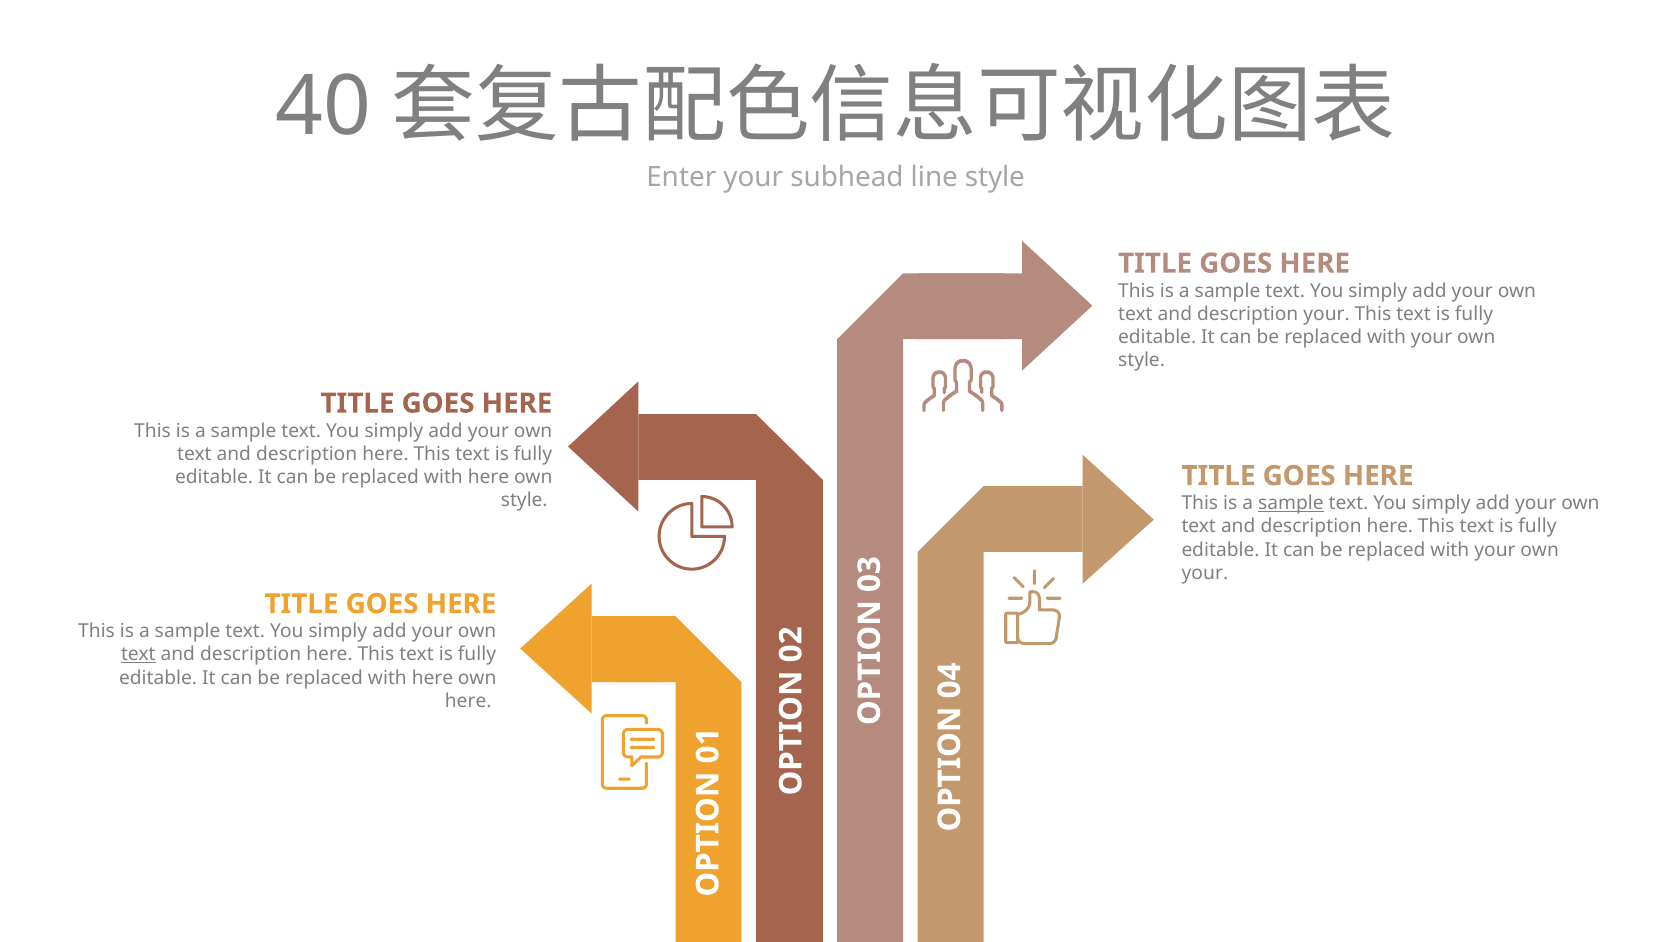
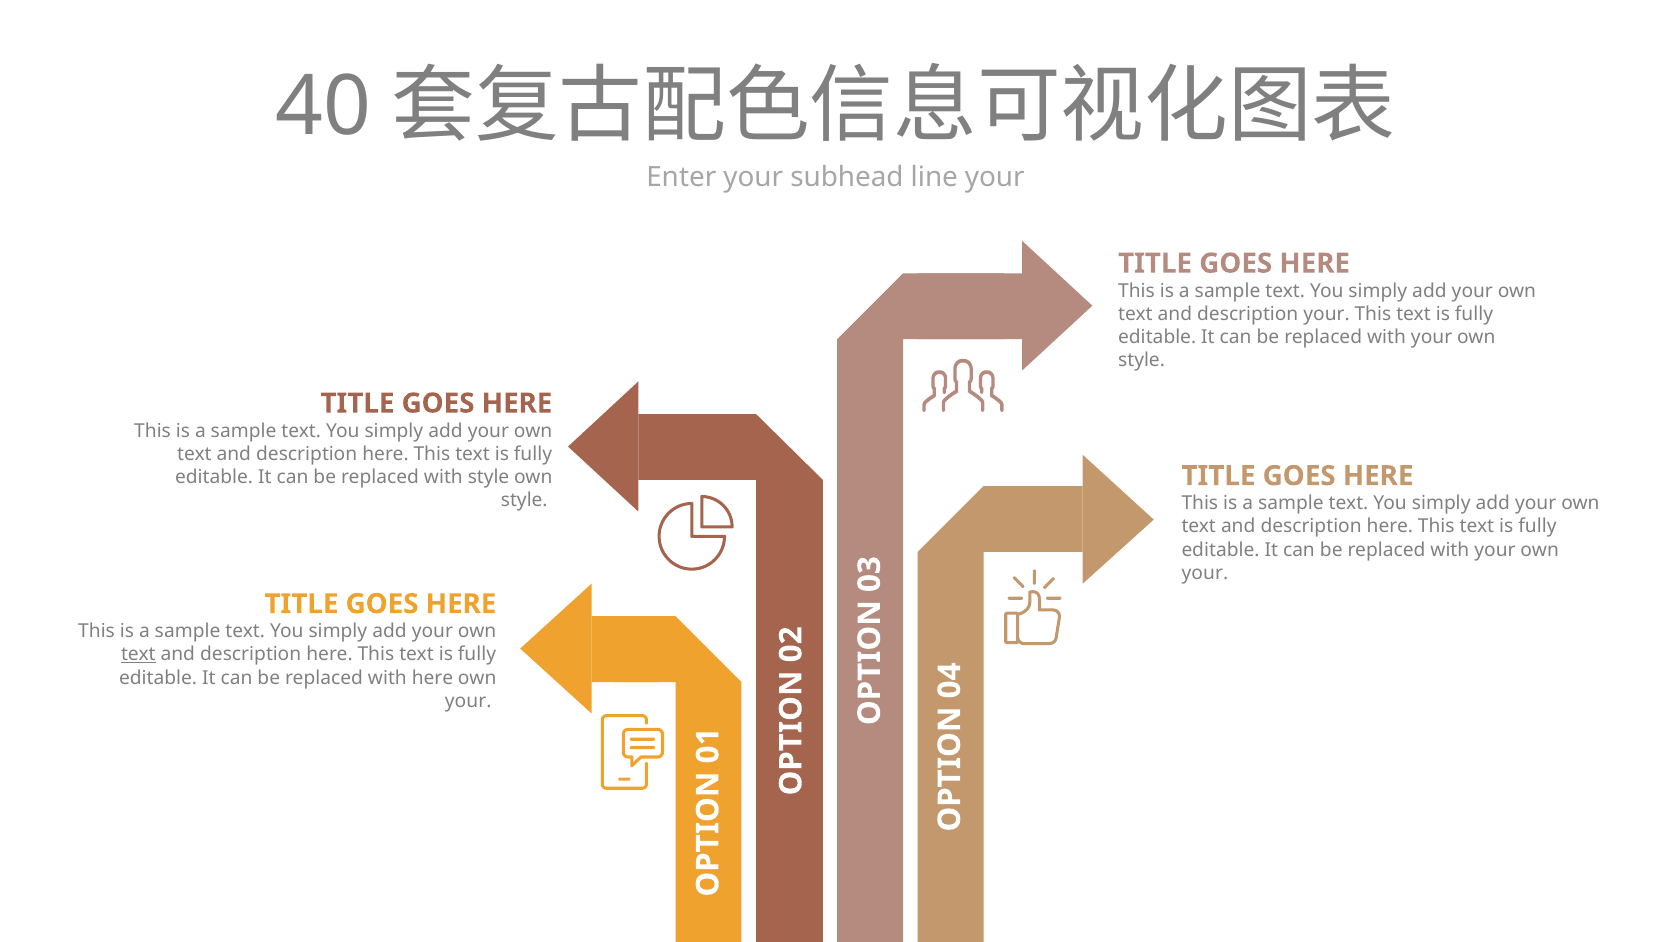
line style: style -> your (995, 177)
here: here -> style (489, 477)
sample underline: present -> none (1291, 503)
here: here -> your (468, 700)
